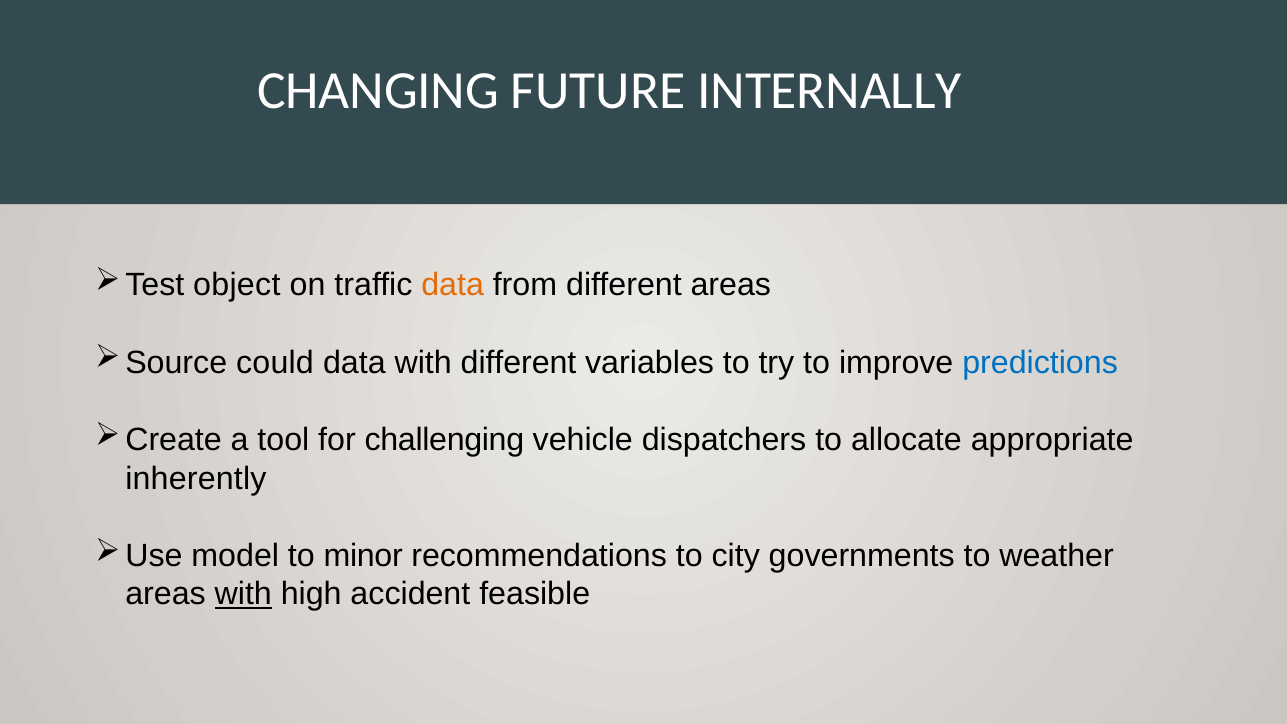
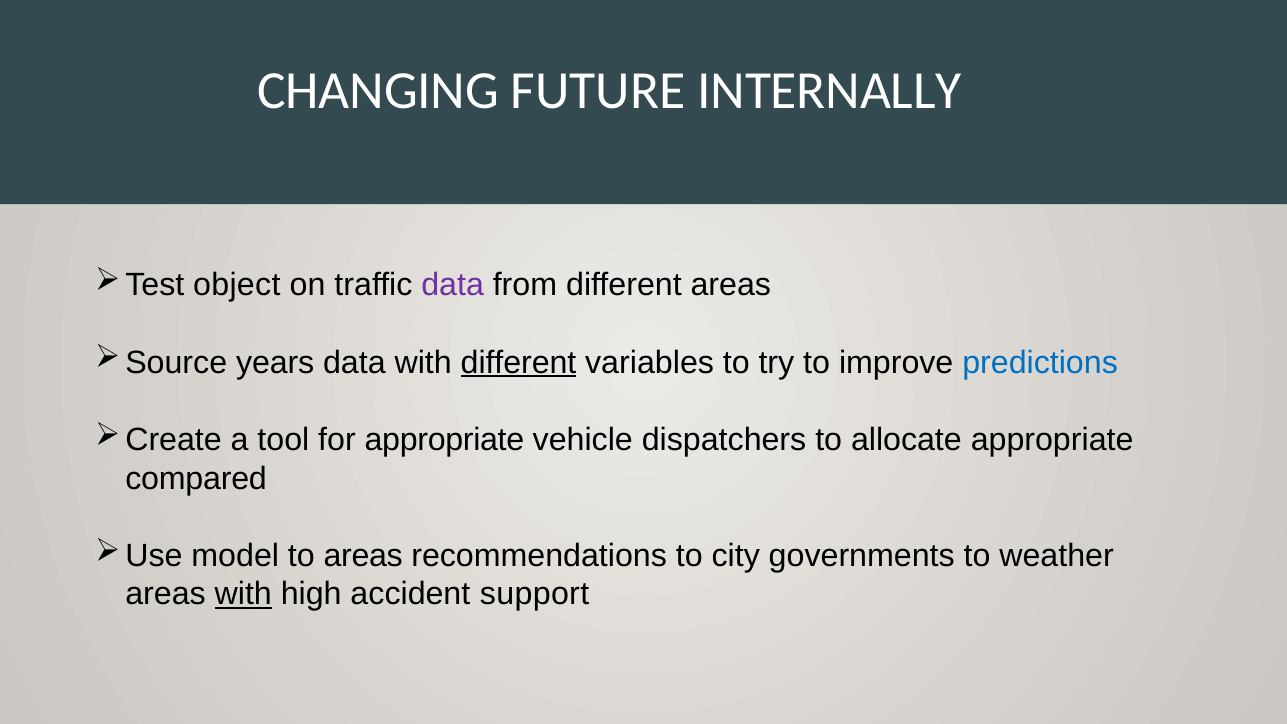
data colour: orange -> purple (453, 285)
could: could -> years (275, 363)
different underline: none -> present (519, 363)
for challenging: challenging -> appropriate (444, 440)
inherently: inherently -> compared (196, 478)
to minor: minor -> areas (363, 556)
feasible: feasible -> support (535, 594)
